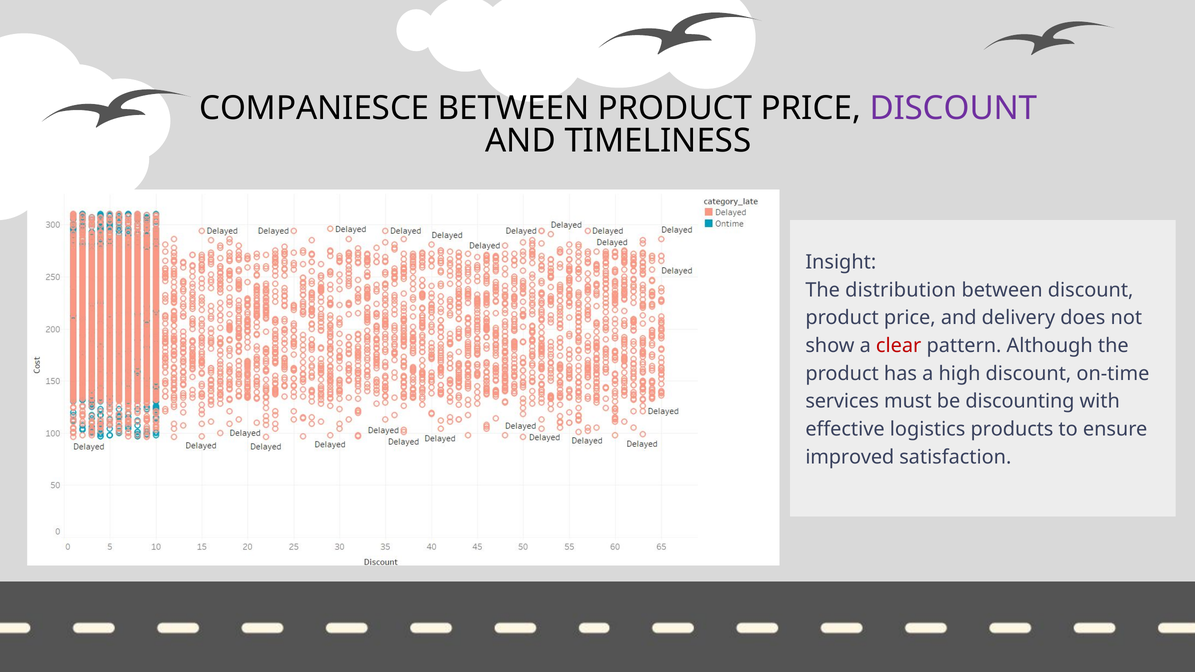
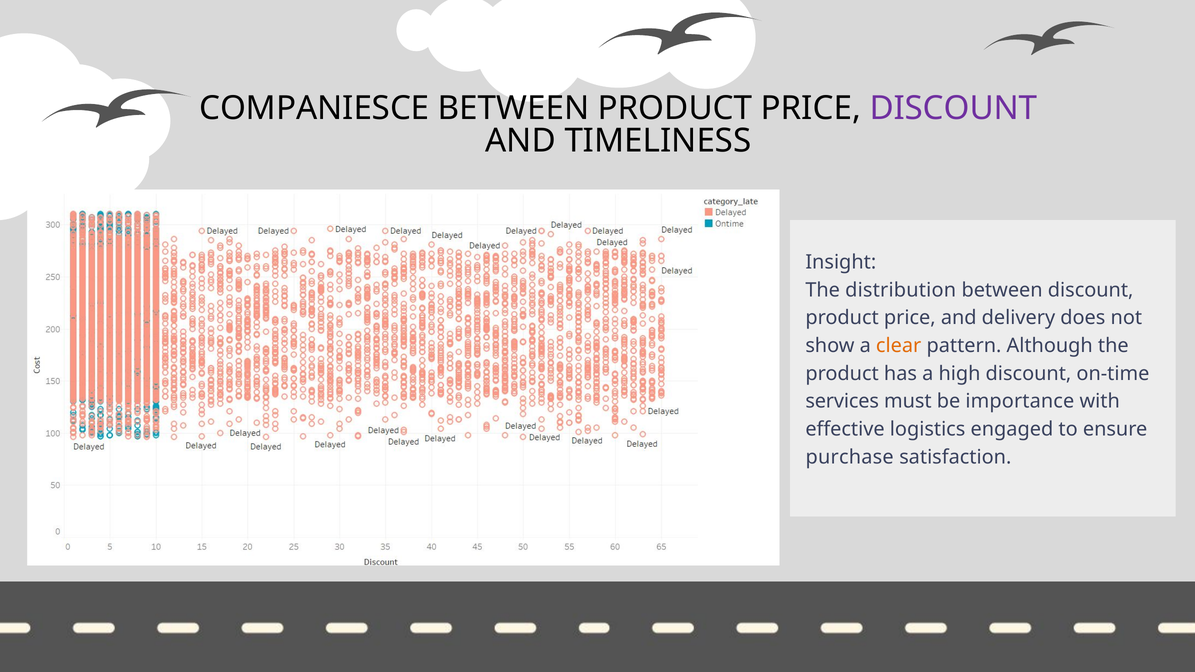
clear colour: red -> orange (899, 346)
discounting: discounting -> importance (1020, 402)
products: products -> engaged (1012, 429)
improved: improved -> purchase (850, 457)
